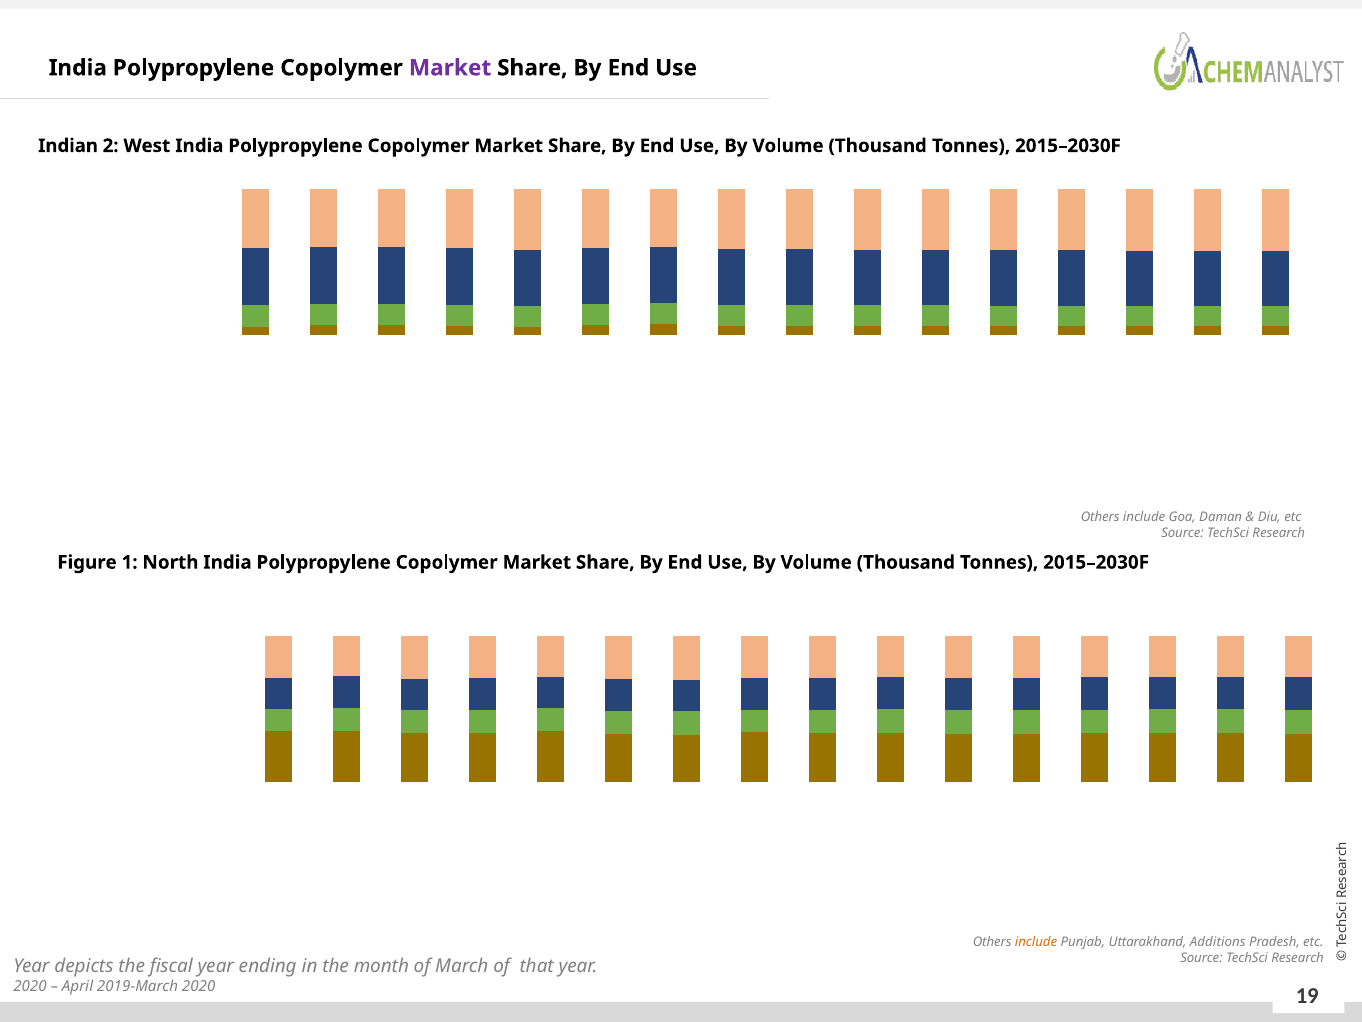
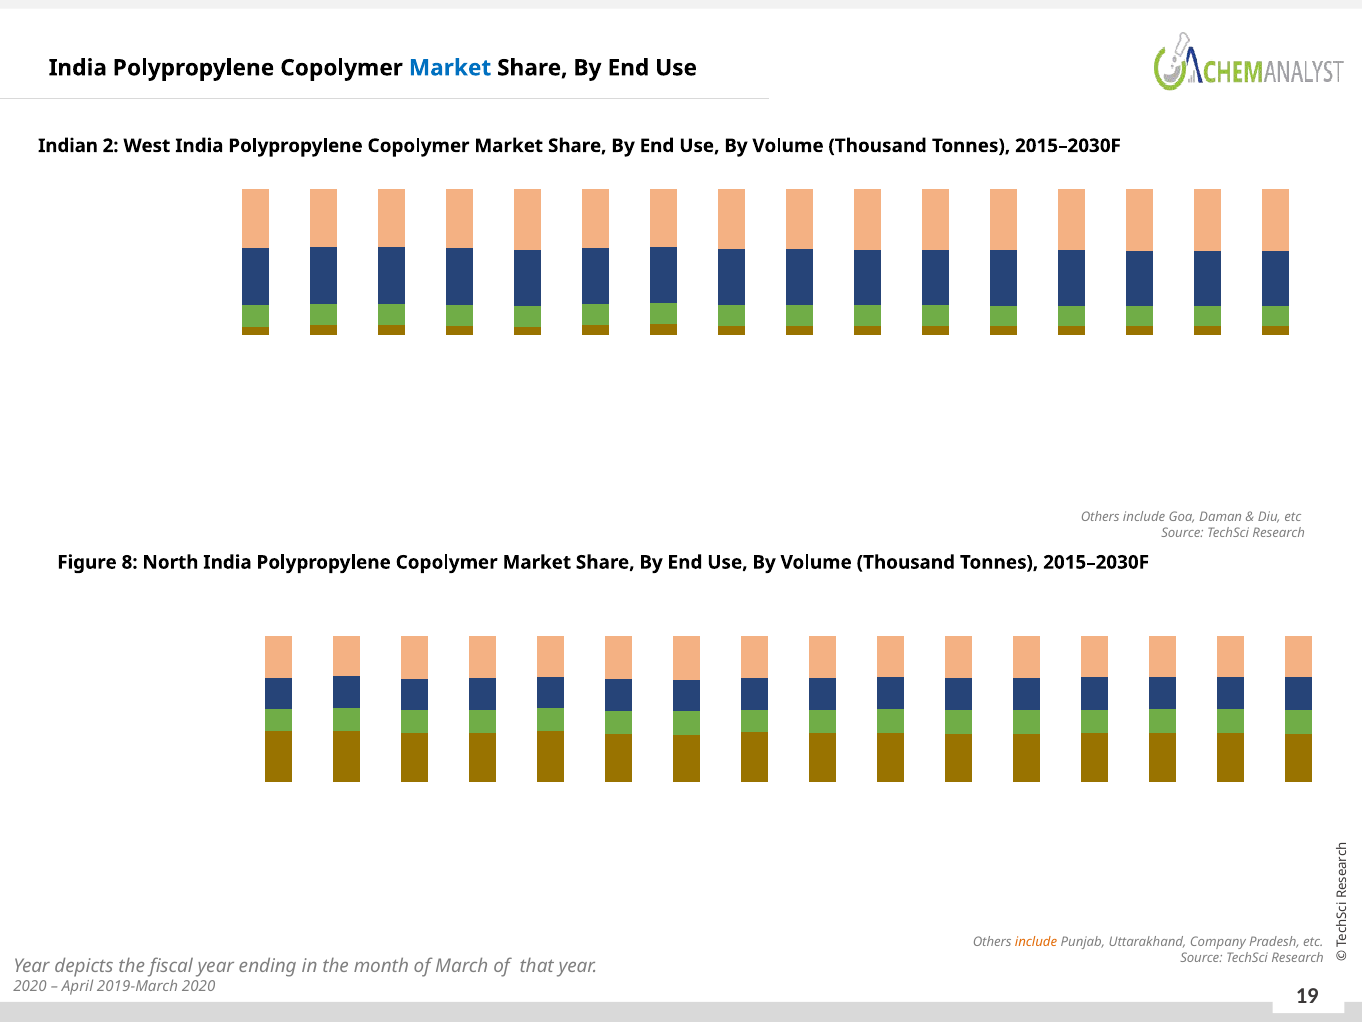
Market colour: purple -> blue (450, 68)
1: 1 -> 8 (130, 562)
Additions: Additions -> Company (1218, 941)
